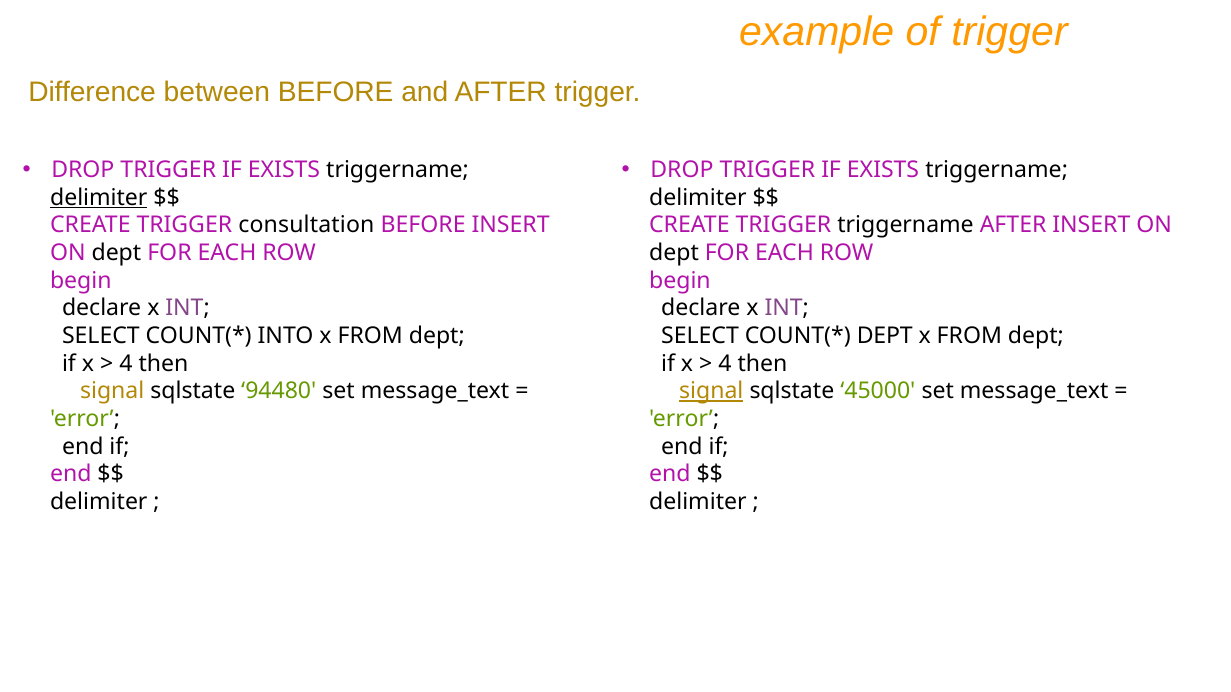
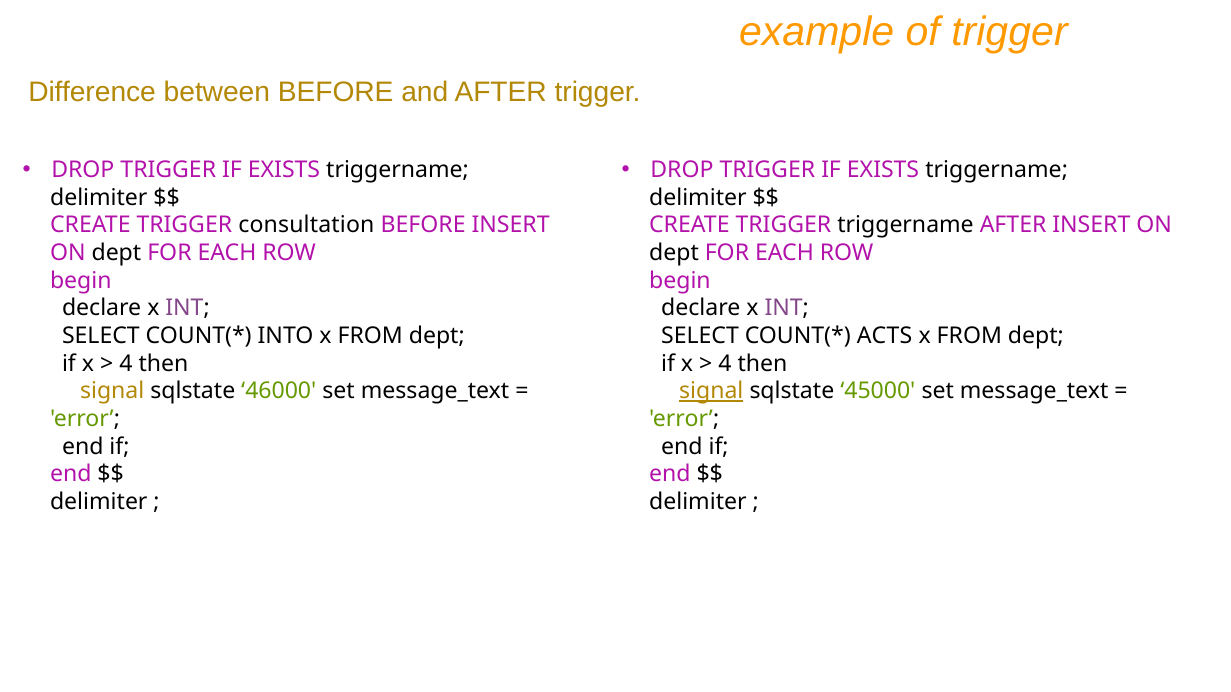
delimiter underline: present -> none (99, 198)
DEPT: DEPT -> ACTS (885, 336)
94480: 94480 -> 46000 (279, 391)
